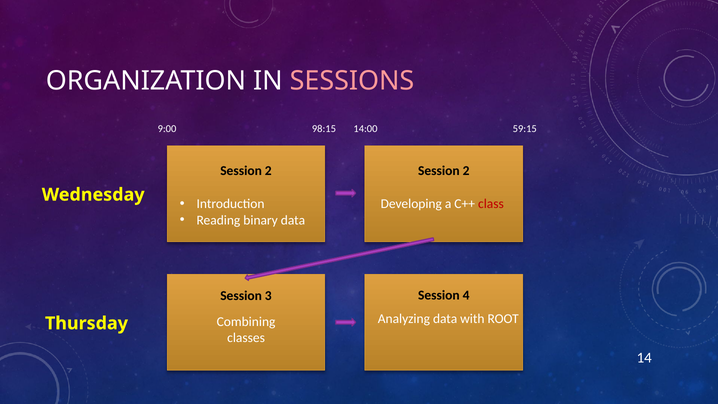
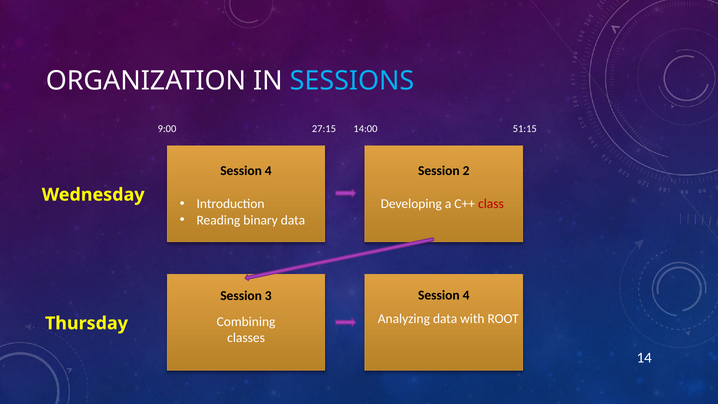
SESSIONS colour: pink -> light blue (352, 81)
98:15: 98:15 -> 27:15 (324, 129)
59:15: 59:15 -> 51:15 (525, 129)
2: 2 -> 4 (268, 171)
